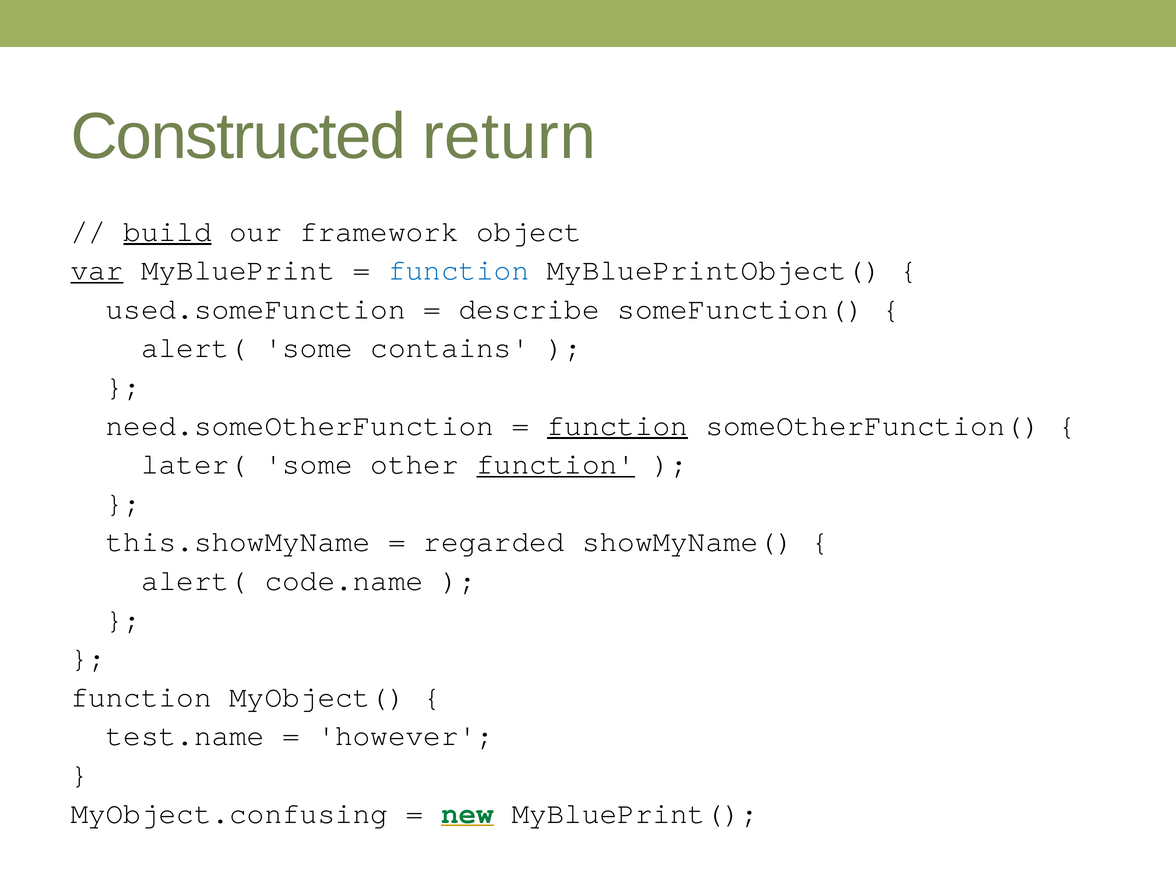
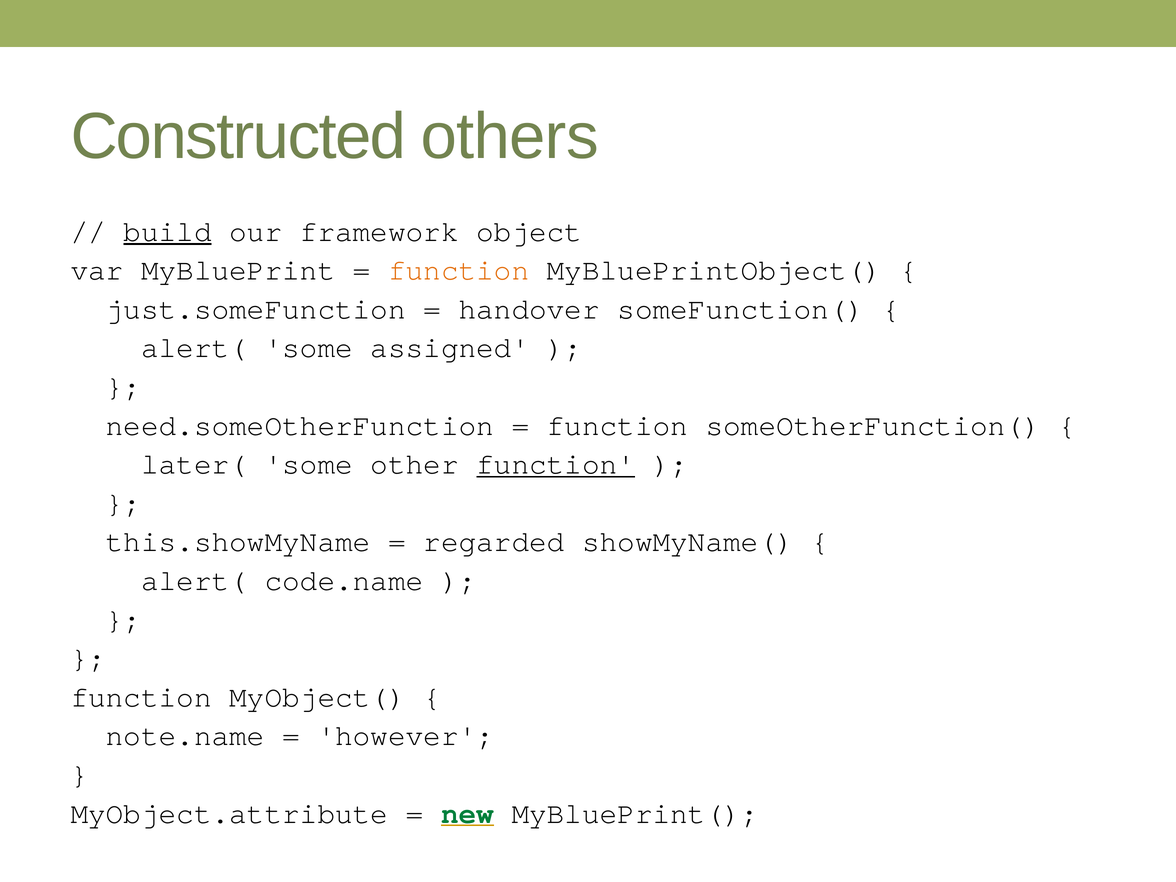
return: return -> others (510, 137)
var underline: present -> none (97, 270)
function colour: blue -> orange (459, 270)
used.someFunction: used.someFunction -> just.someFunction (256, 309)
describe: describe -> handover (529, 309)
contains: contains -> assigned (450, 348)
function underline: present -> none (617, 425)
test.name: test.name -> note.name (185, 736)
MyObject.confusing: MyObject.confusing -> MyObject.attribute (229, 813)
